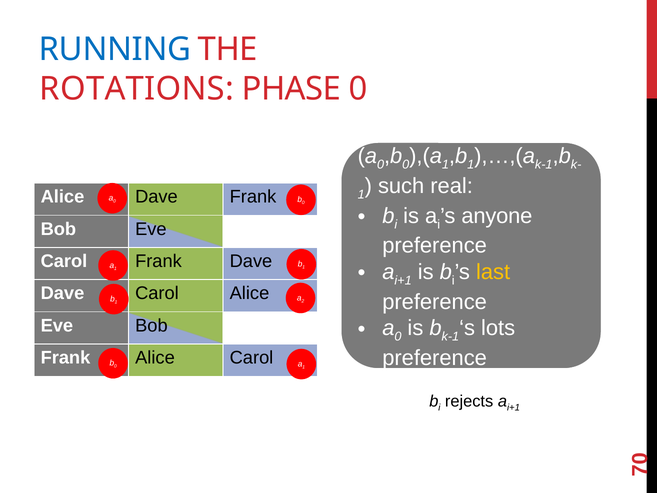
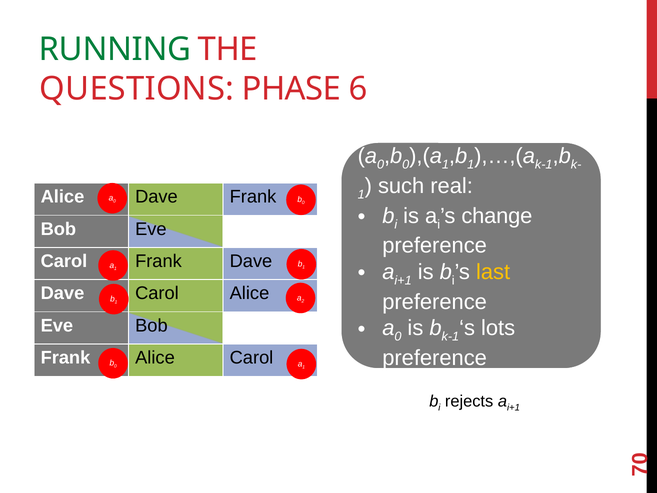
RUNNING colour: blue -> green (115, 49)
ROTATIONS: ROTATIONS -> QUESTIONS (137, 89)
PHASE 0: 0 -> 6 (358, 89)
anyone: anyone -> change (497, 216)
